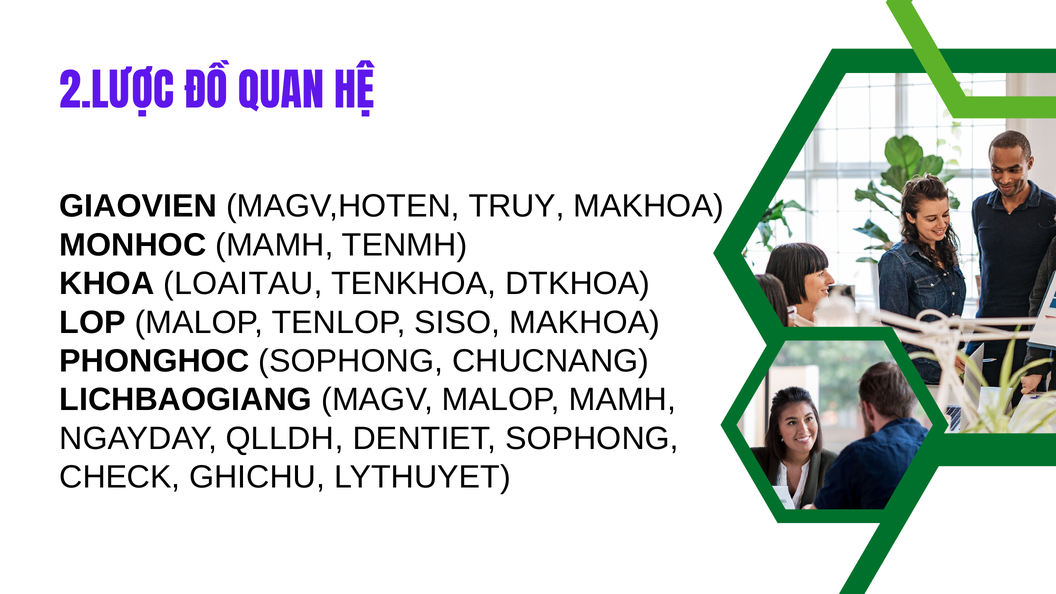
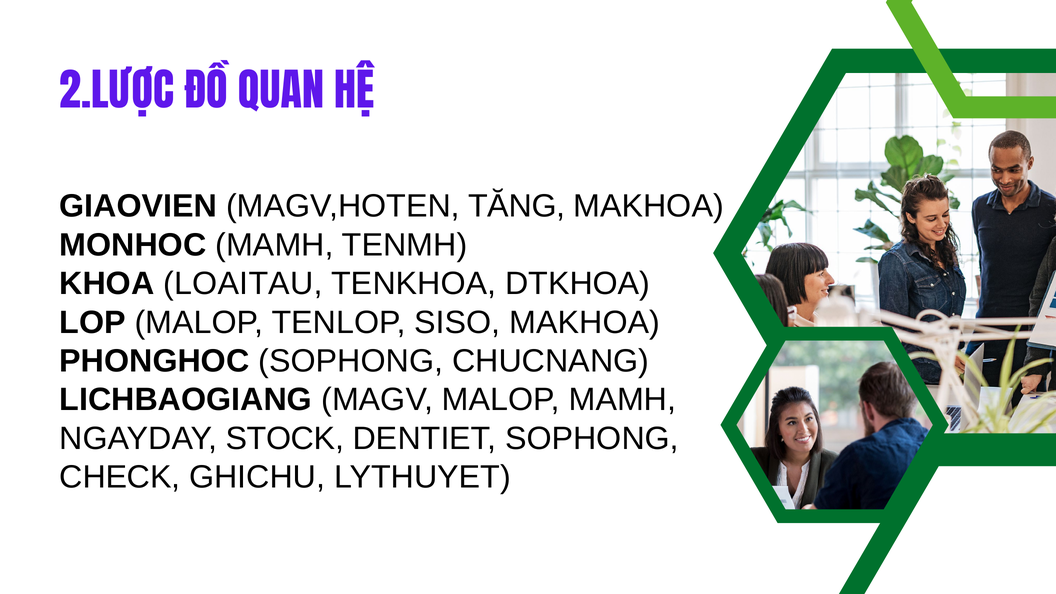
TRUY: TRUY -> TĂNG (517, 206)
QLLDH: QLLDH -> STOCK (285, 439)
